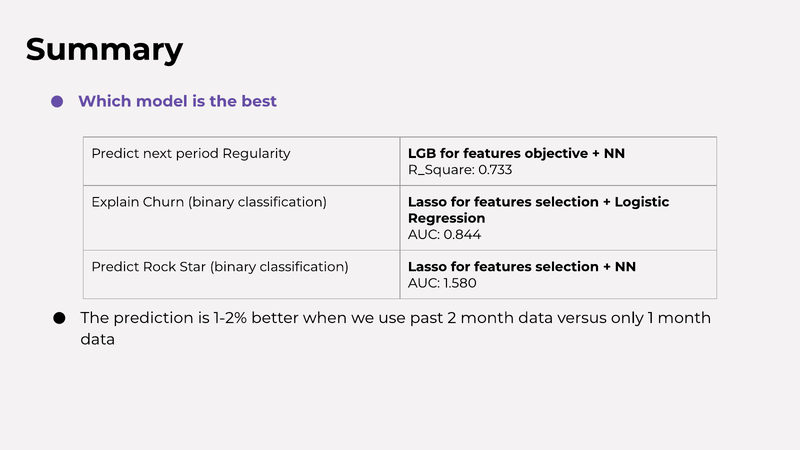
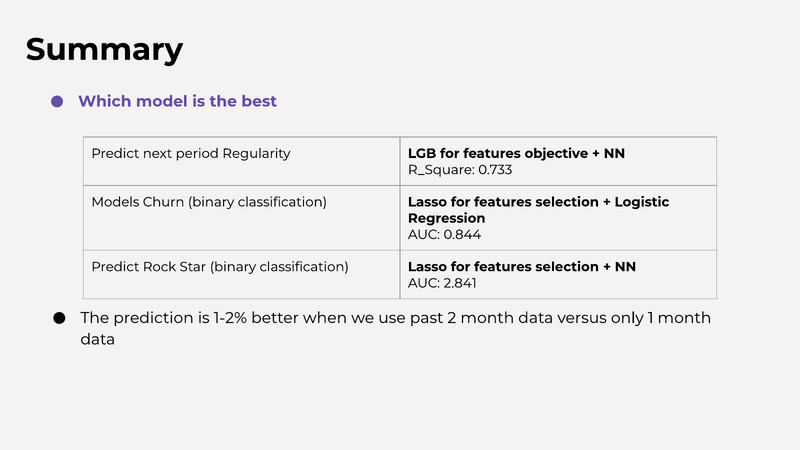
Explain: Explain -> Models (115, 202)
1.580: 1.580 -> 2.841 (460, 283)
